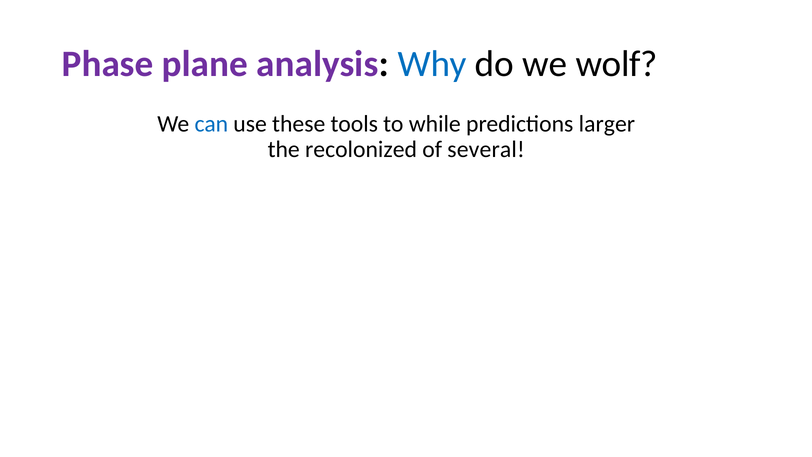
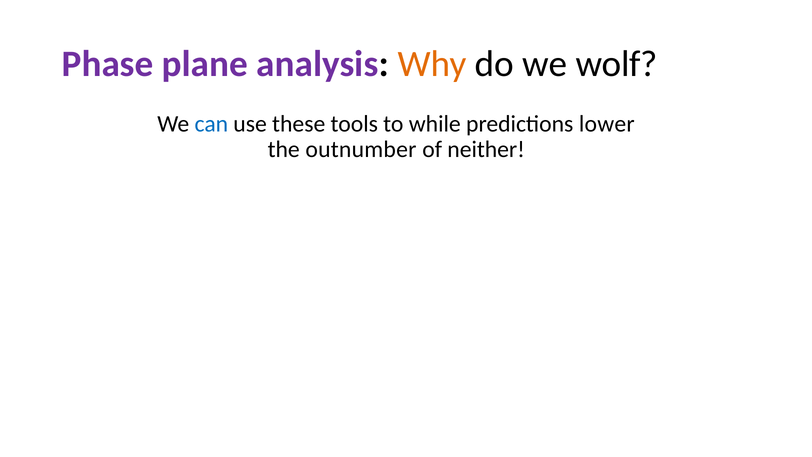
Why colour: blue -> orange (432, 64)
larger: larger -> lower (607, 124)
recolonized: recolonized -> outnumber (361, 150)
several: several -> neither (486, 150)
